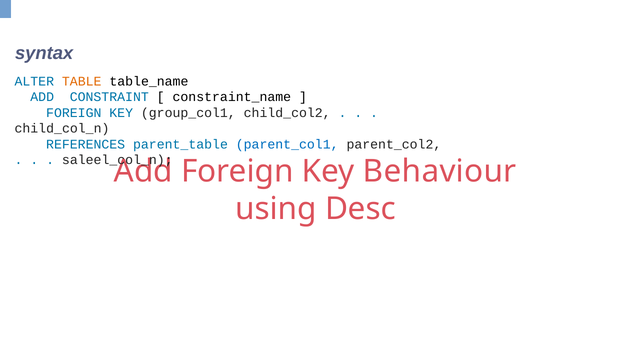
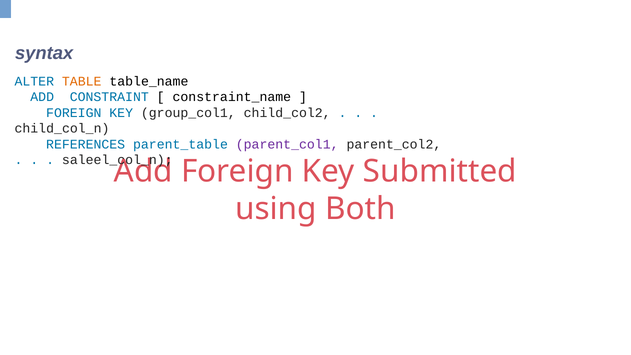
parent_col1 colour: blue -> purple (287, 144)
Behaviour: Behaviour -> Submitted (440, 171)
Desc: Desc -> Both (360, 209)
